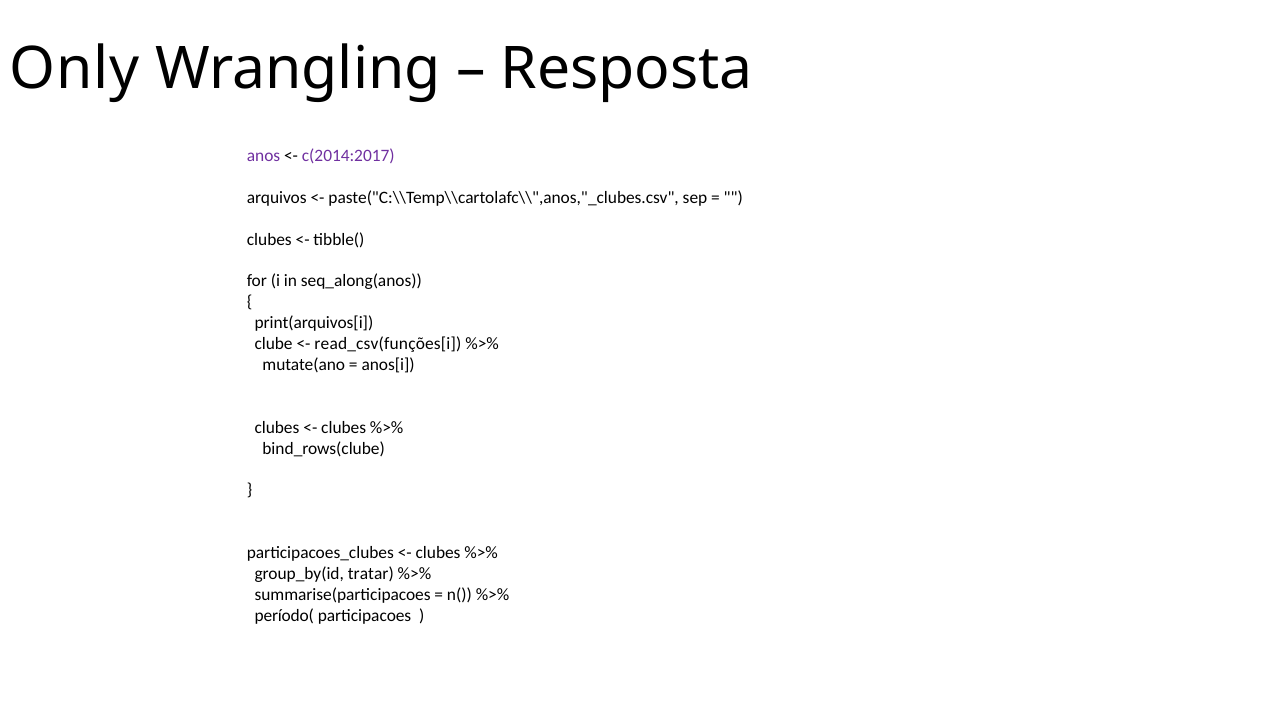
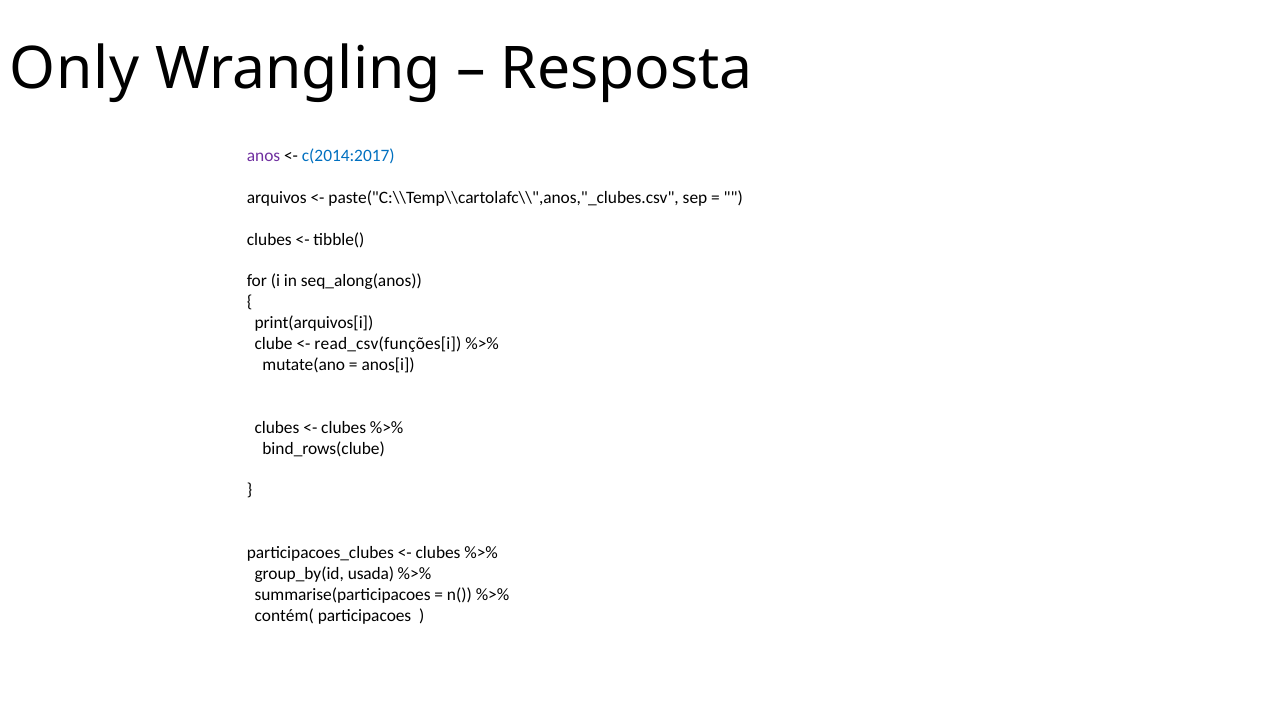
c(2014:2017 colour: purple -> blue (348, 156)
tratar: tratar -> usada (371, 574)
período(: período( -> contém( (284, 616)
